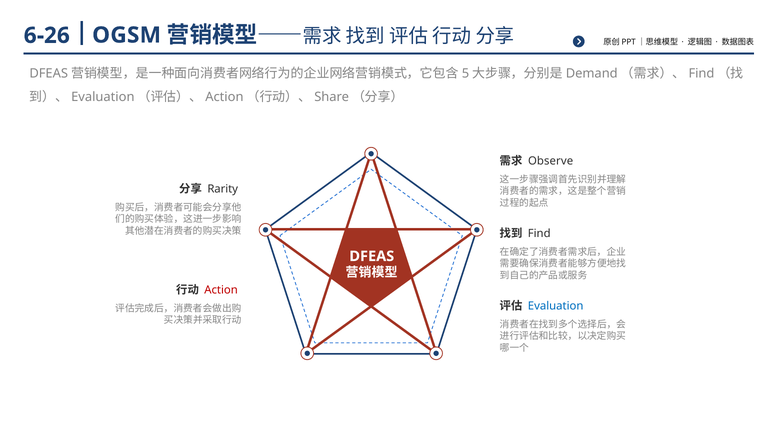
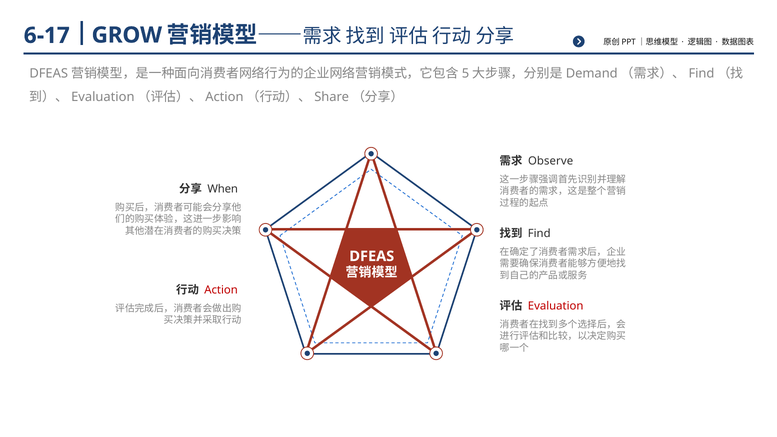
OGSM: OGSM -> GROW (127, 35)
6-26: 6-26 -> 6-17 (47, 35)
Rarity: Rarity -> When (223, 189)
Evaluation colour: blue -> red (556, 306)
